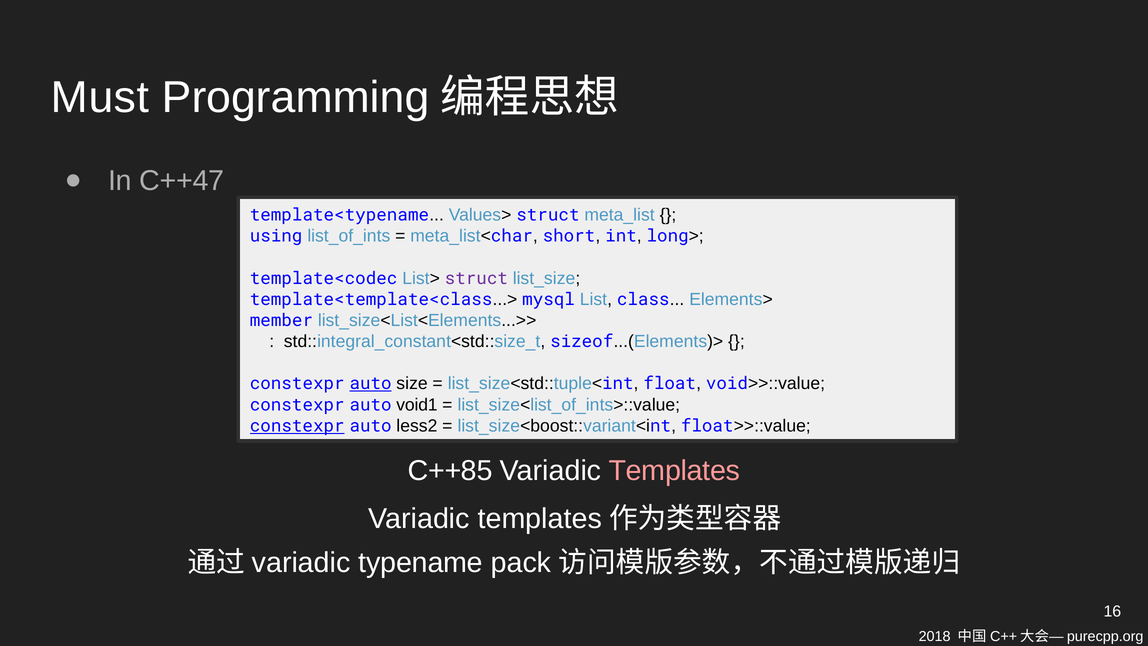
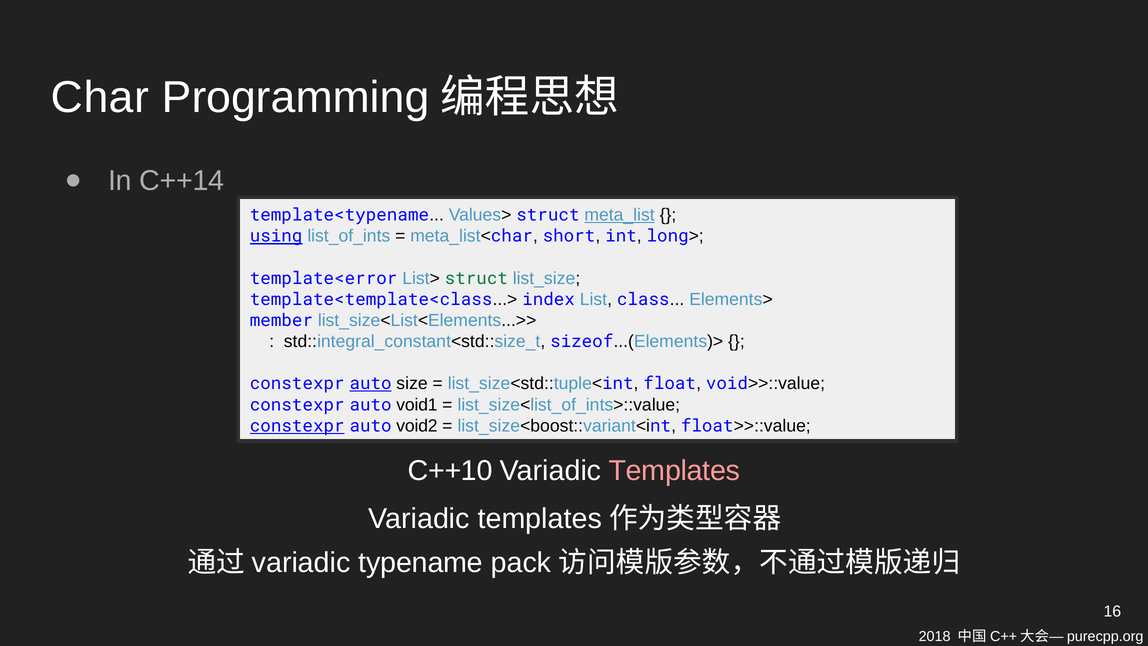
Must: Must -> Char (100, 97)
C++47: C++47 -> C++14 (182, 181)
meta_list underline: none -> present (620, 215)
using underline: none -> present (276, 236)
template<codec: template<codec -> template<error (324, 278)
struct colour: purple -> green (476, 278)
mysql: mysql -> index (549, 299)
less2: less2 -> void2 (417, 426)
C++85: C++85 -> C++10 (450, 471)
